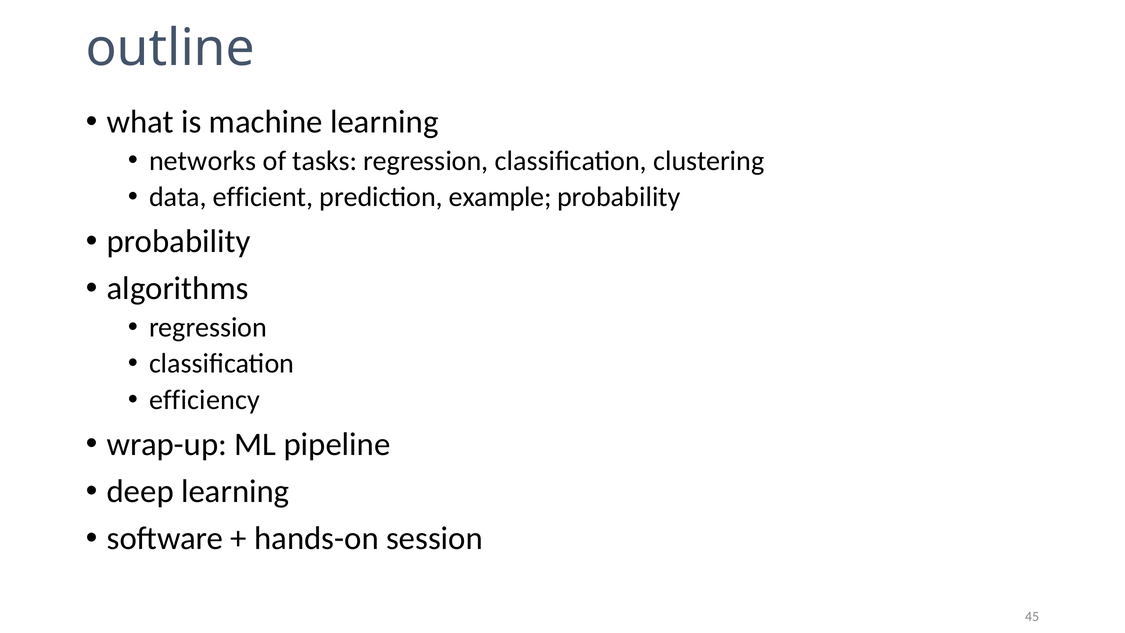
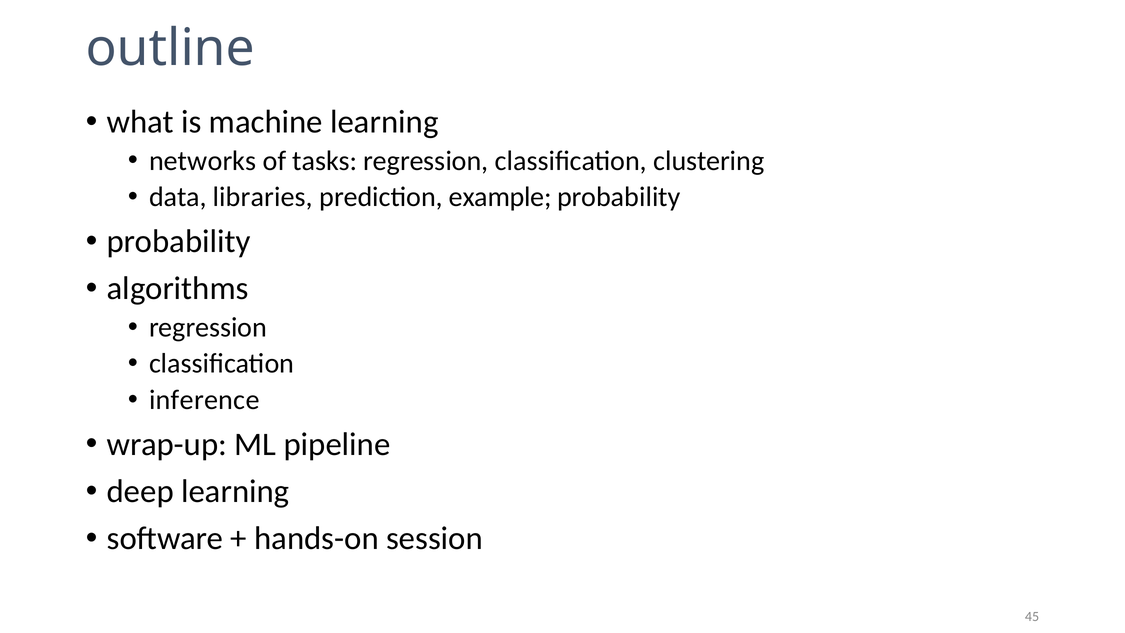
efficient: efficient -> libraries (263, 197)
efficiency: efficiency -> inference (204, 400)
